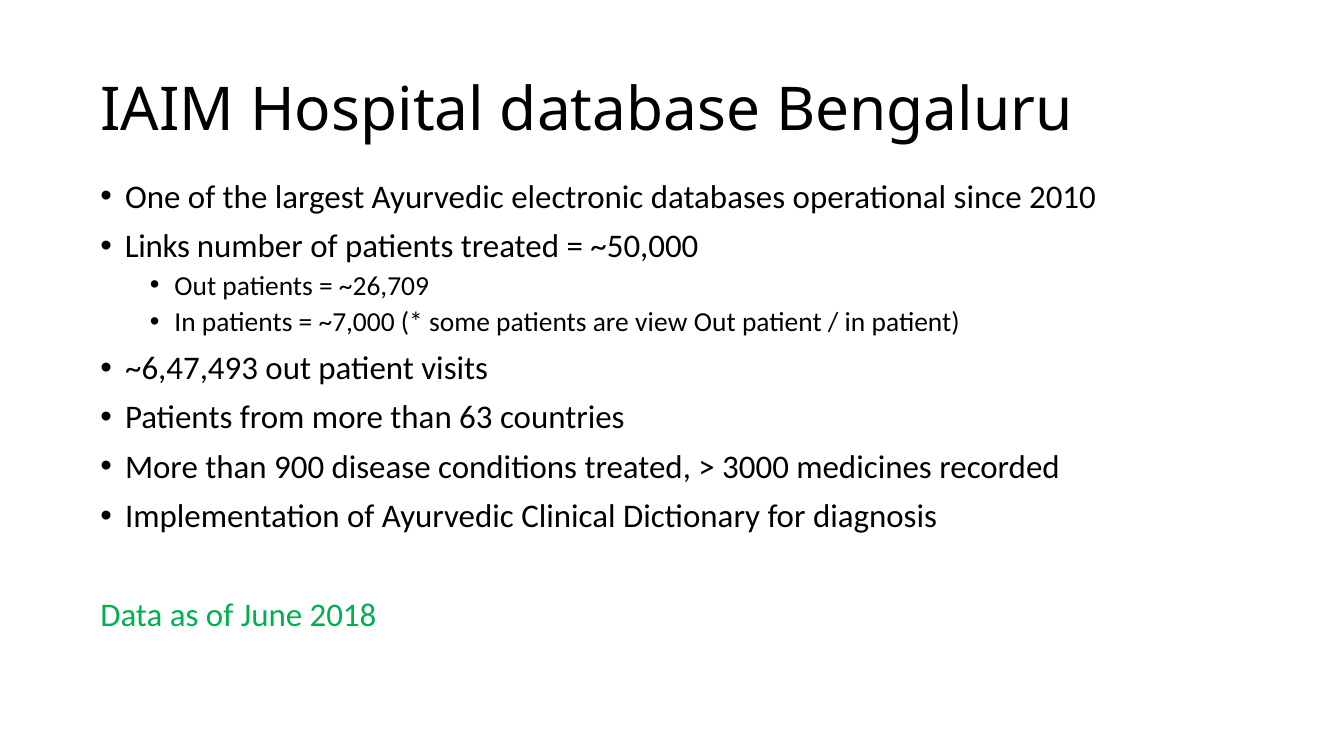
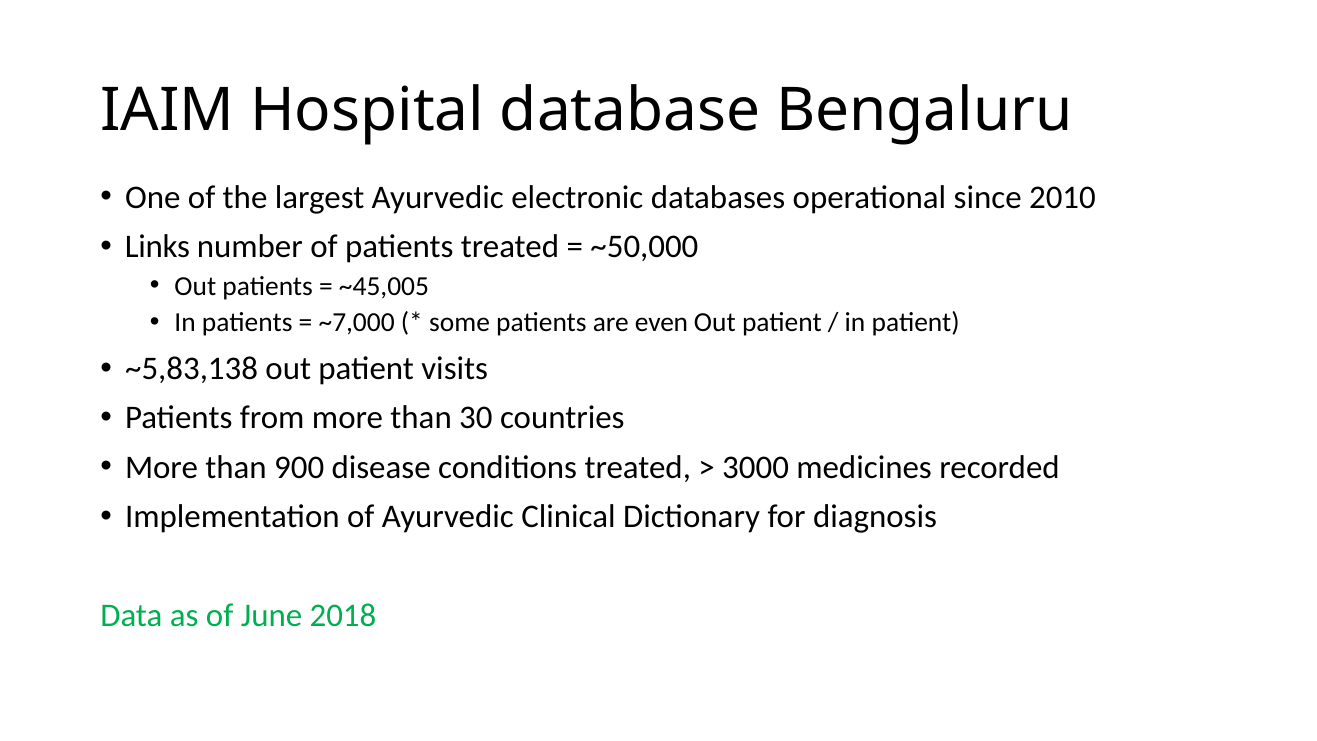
~26,709: ~26,709 -> ~45,005 (384, 286)
view: view -> even (662, 322)
~6,47,493: ~6,47,493 -> ~5,83,138 (192, 369)
63: 63 -> 30 (476, 418)
